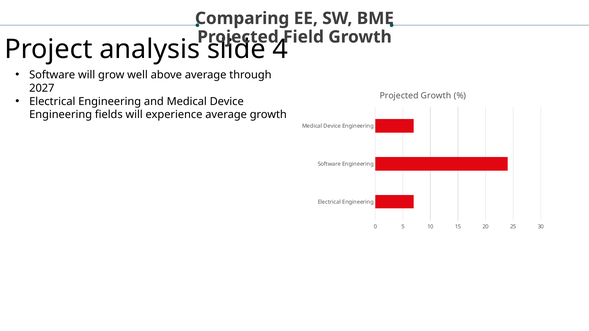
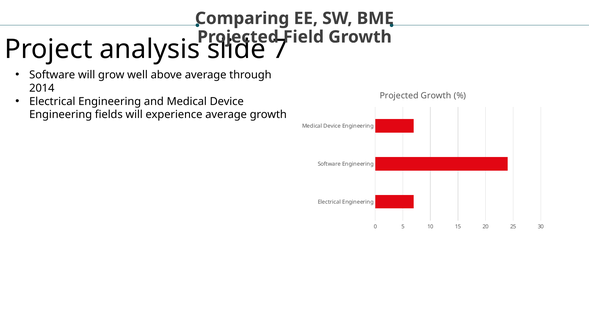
4: 4 -> 7 (280, 49)
2027: 2027 -> 2014 (42, 88)
